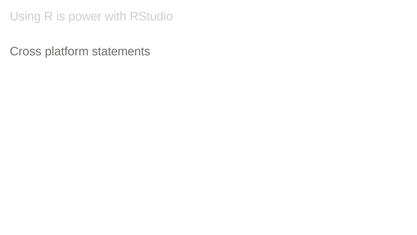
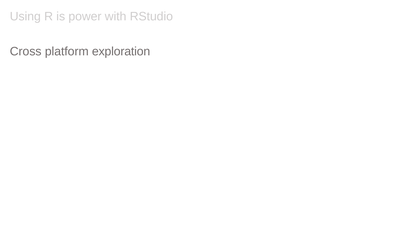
statements: statements -> exploration (121, 51)
